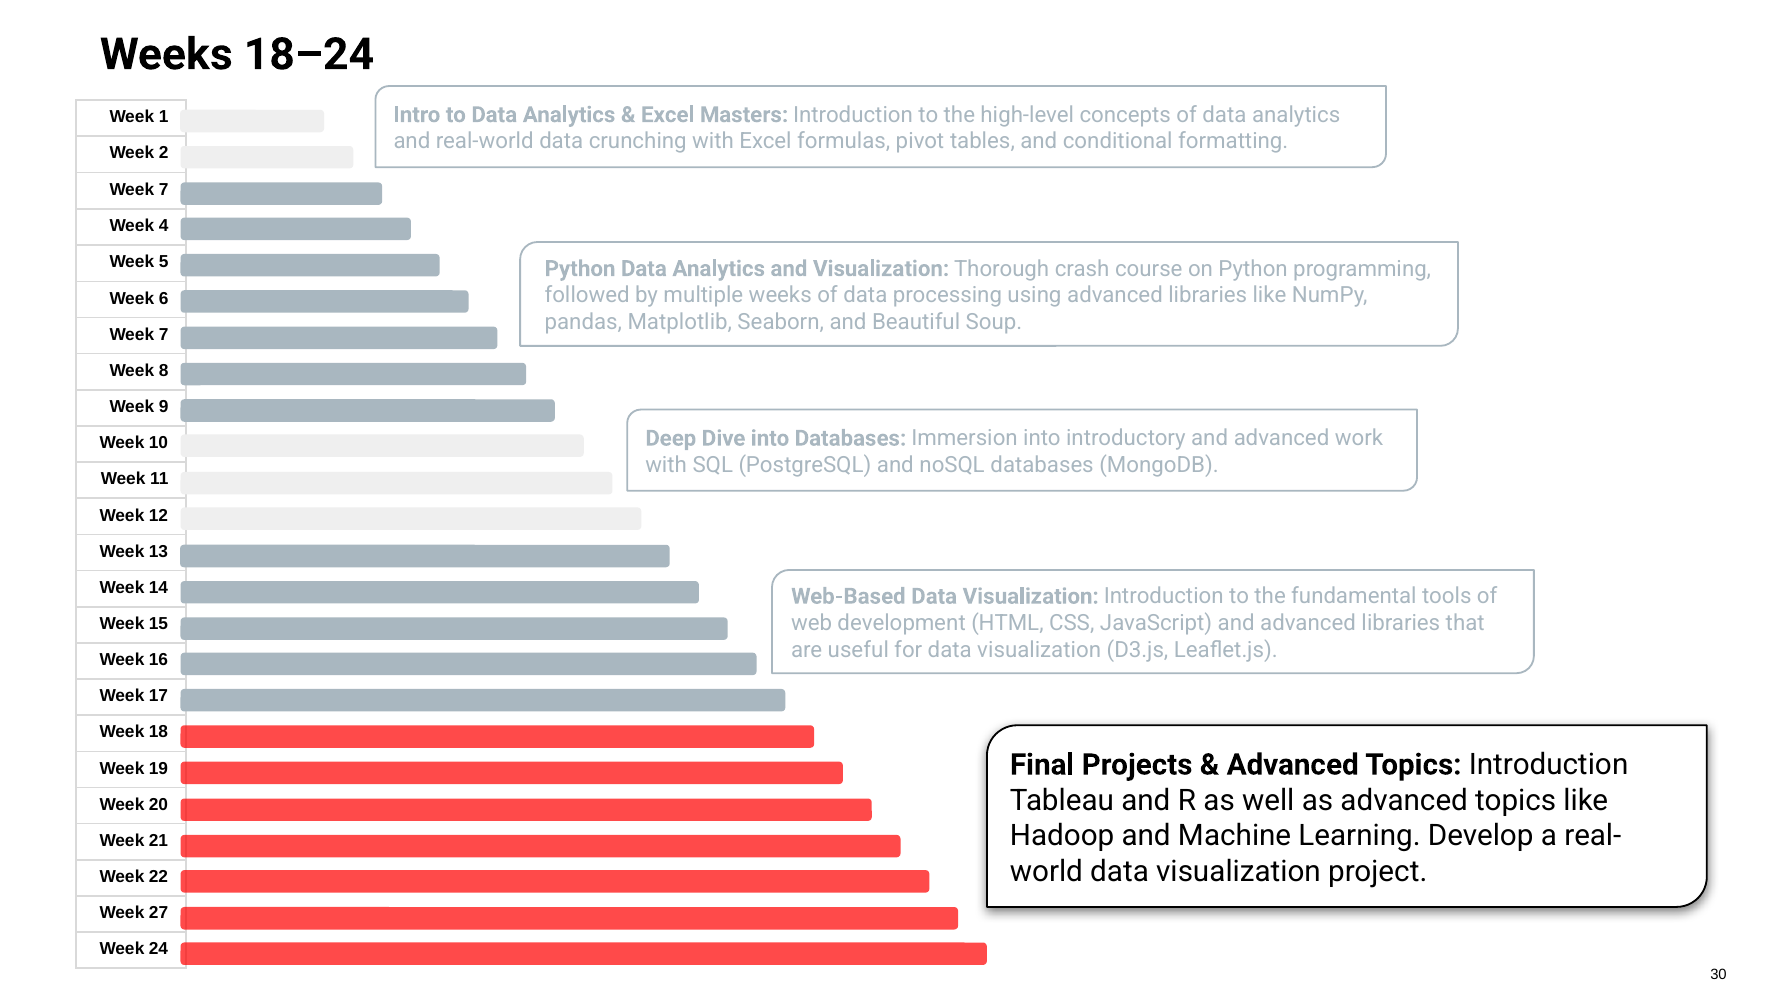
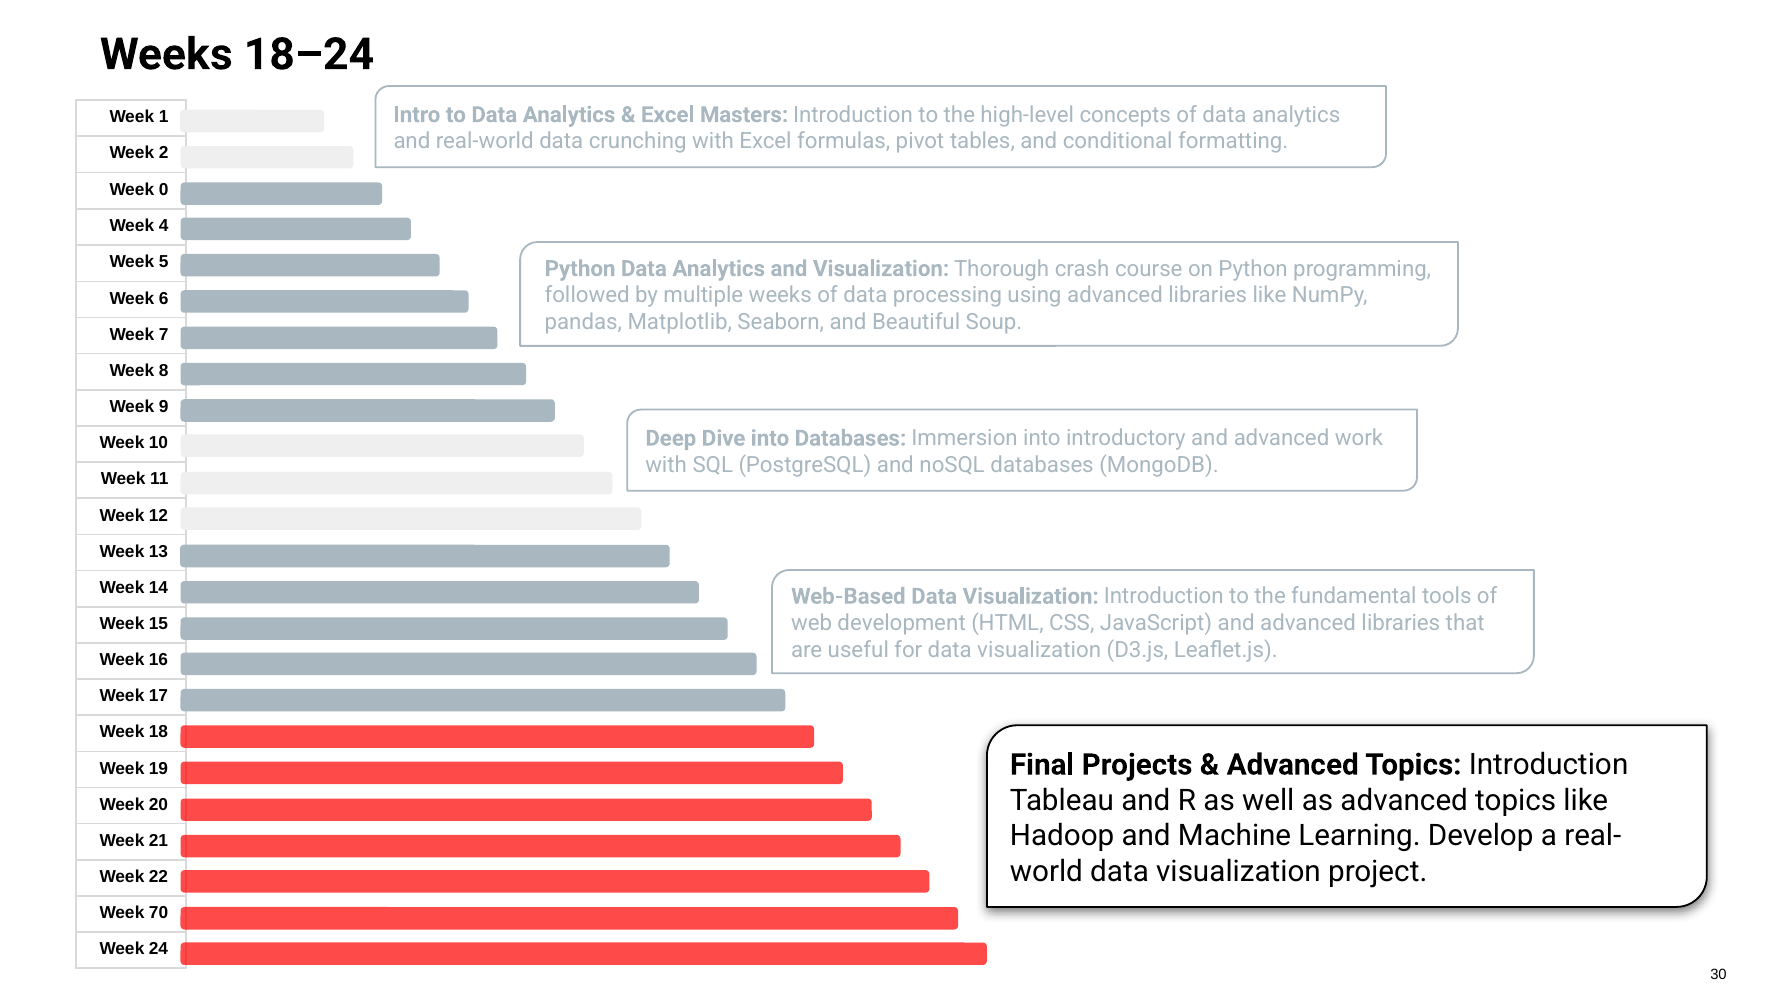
7: 7 -> 0 (164, 189)
27: 27 -> 70 (159, 913)
